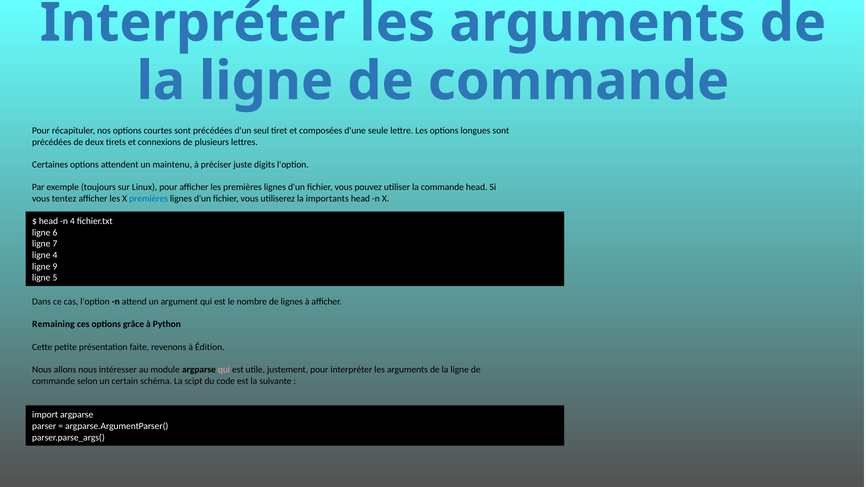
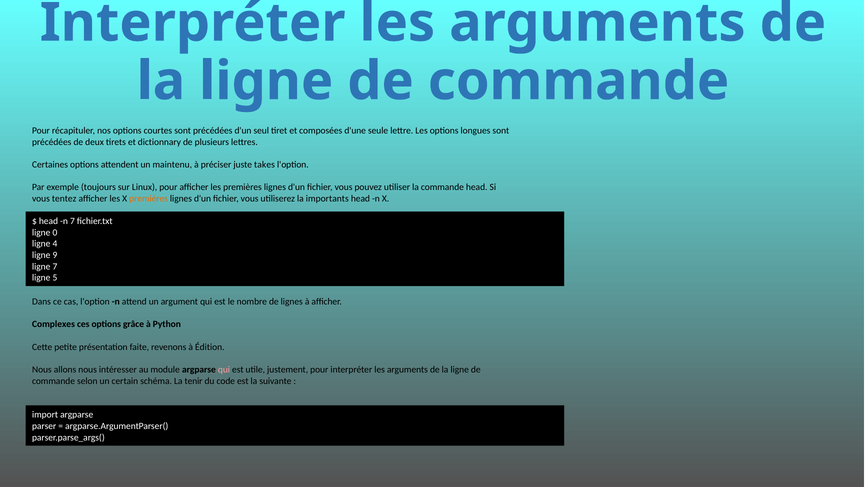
connexions: connexions -> dictionnary (159, 142)
digits: digits -> takes (264, 165)
premières colour: blue -> orange (149, 199)
n 4: 4 -> 7 (72, 221)
6: 6 -> 0 (55, 232)
7: 7 -> 4 (55, 244)
ligne 4: 4 -> 9 (55, 255)
ligne 9: 9 -> 7 (55, 267)
Remaining: Remaining -> Complexes (53, 324)
scipt: scipt -> tenir (194, 381)
